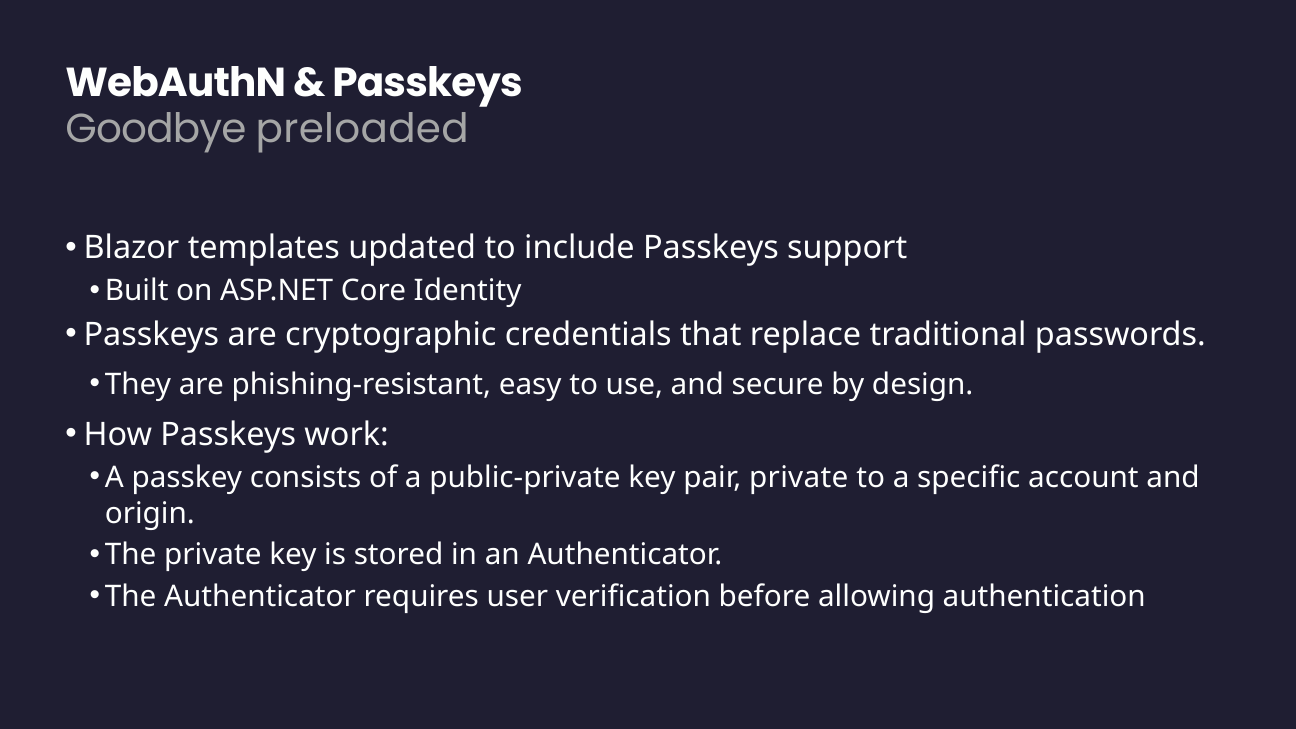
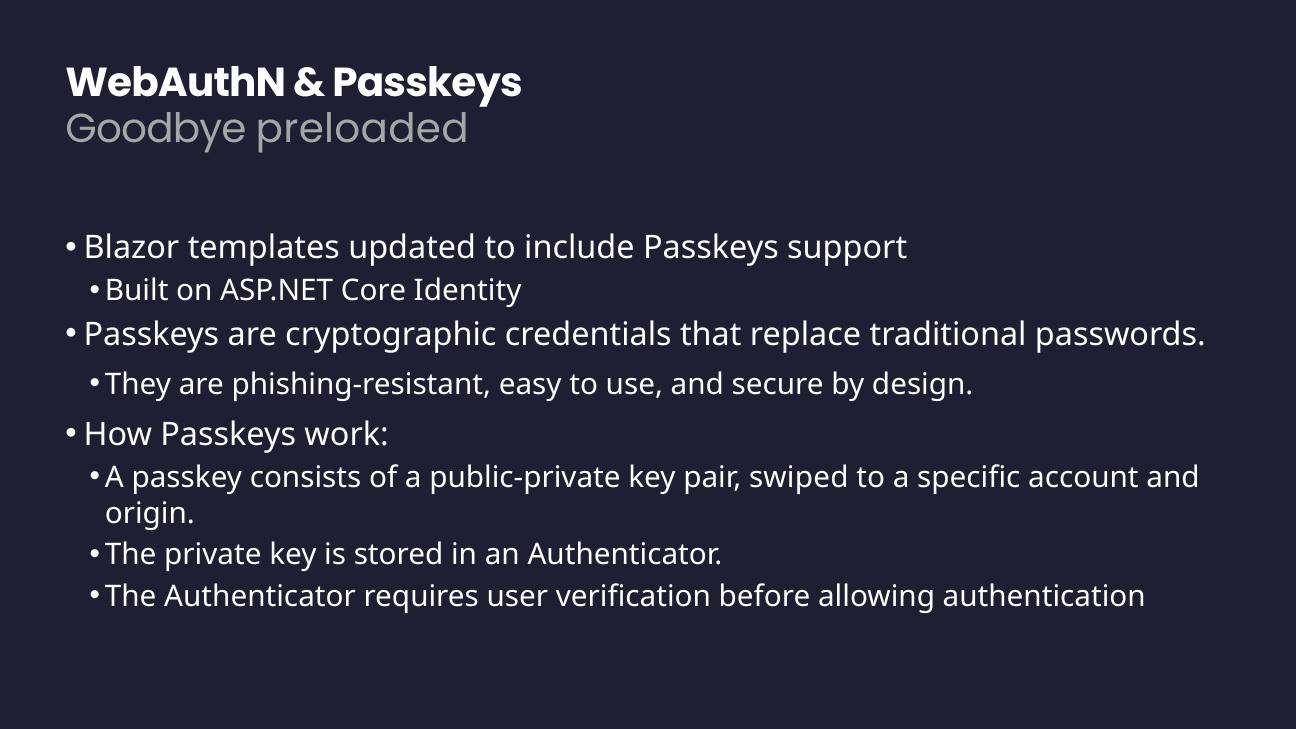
pair private: private -> swiped (799, 478)
